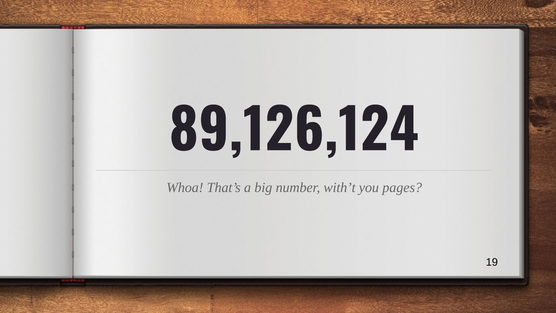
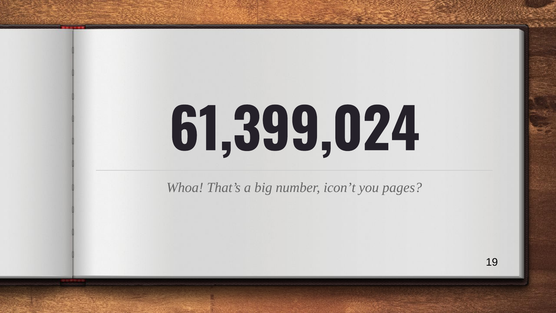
89,126,124: 89,126,124 -> 61,399,024 (295, 132)
with’t: with’t -> icon’t (340, 188)
